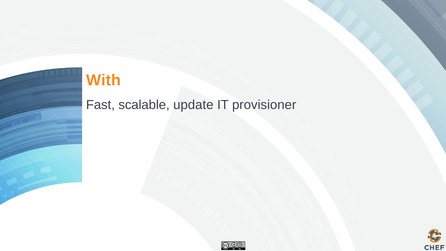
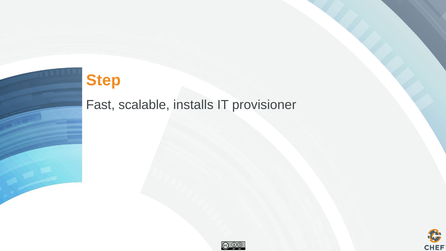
With: With -> Step (103, 80)
update: update -> installs (193, 105)
